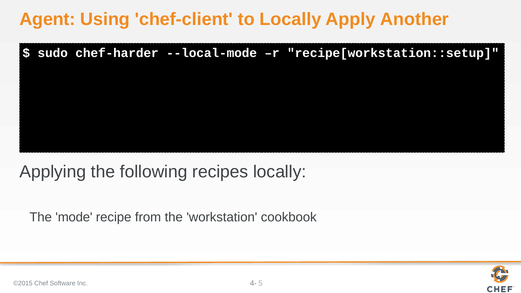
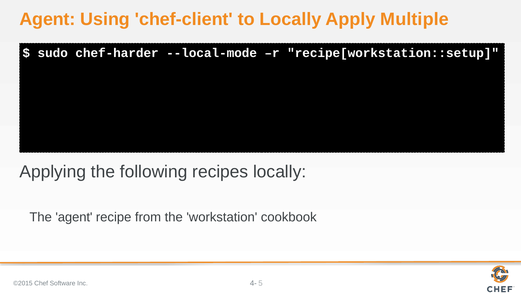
Another: Another -> Multiple (415, 19)
The mode: mode -> agent (74, 217)
